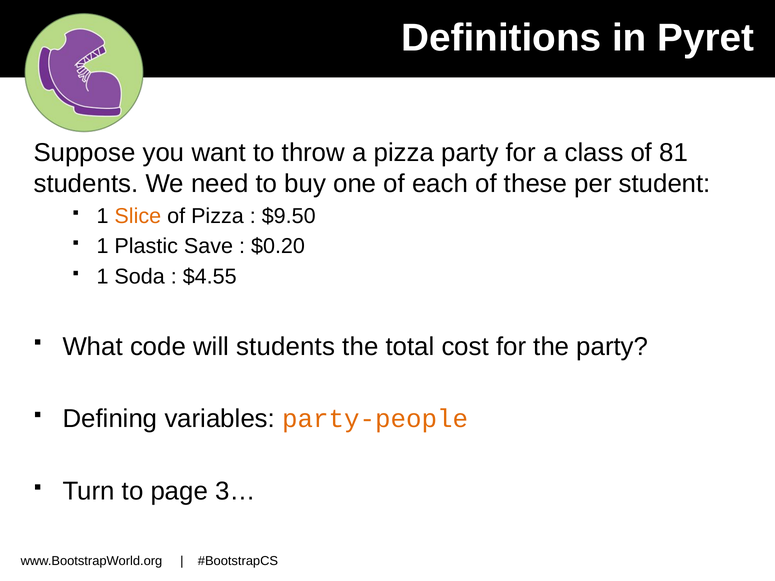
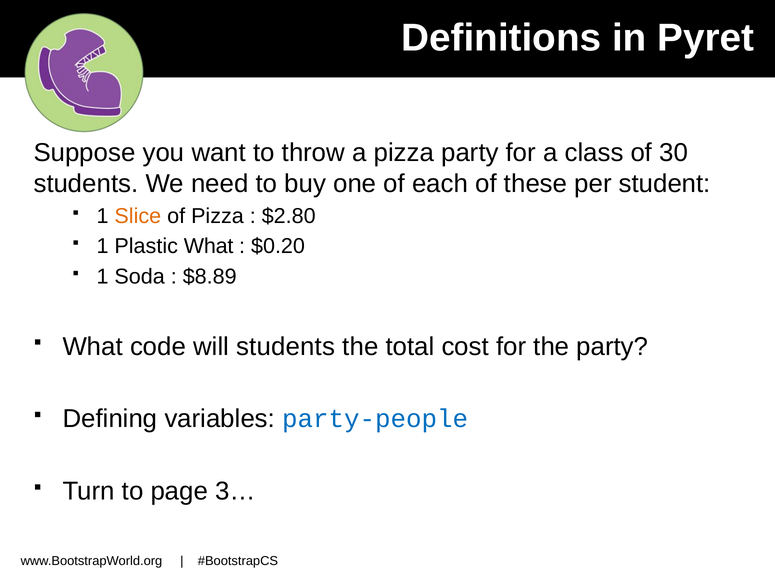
81: 81 -> 30 (674, 153)
$9.50: $9.50 -> $2.80 (289, 216)
Plastic Save: Save -> What (209, 246)
$4.55: $4.55 -> $8.89 (210, 277)
party-people colour: orange -> blue (375, 419)
